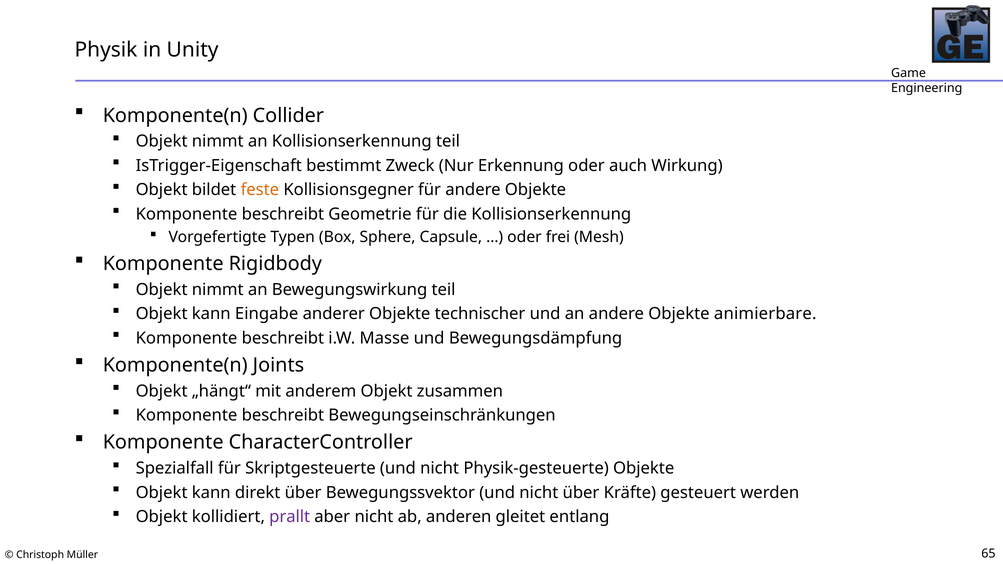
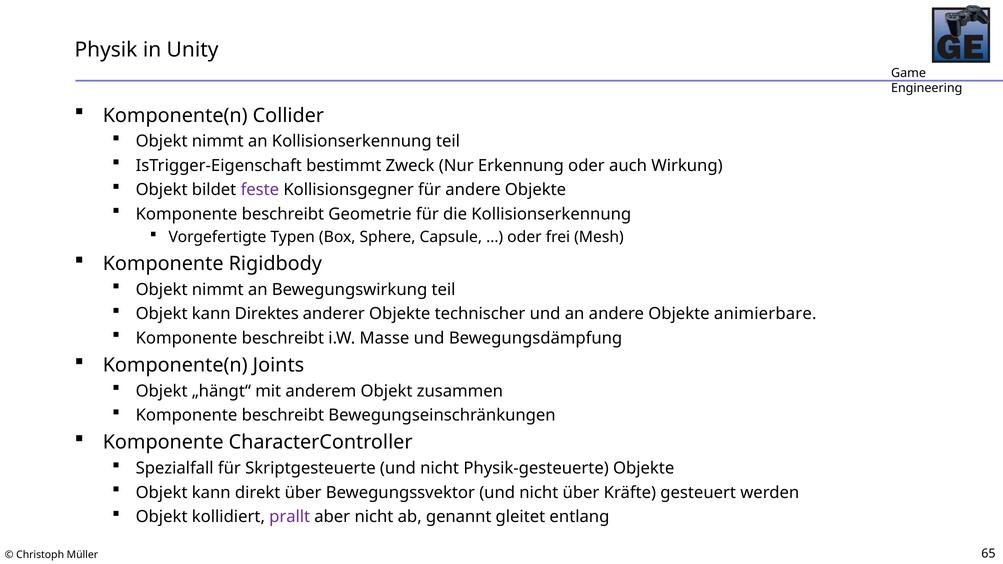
feste colour: orange -> purple (260, 190)
Eingabe: Eingabe -> Direktes (267, 314)
anderen: anderen -> genannt (459, 517)
